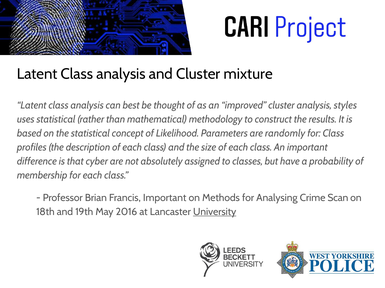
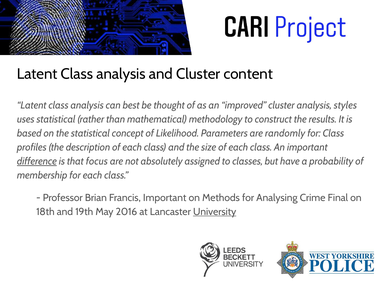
mixture: mixture -> content (248, 74)
difference underline: none -> present (37, 162)
cyber: cyber -> focus (97, 162)
Scan: Scan -> Final (338, 198)
